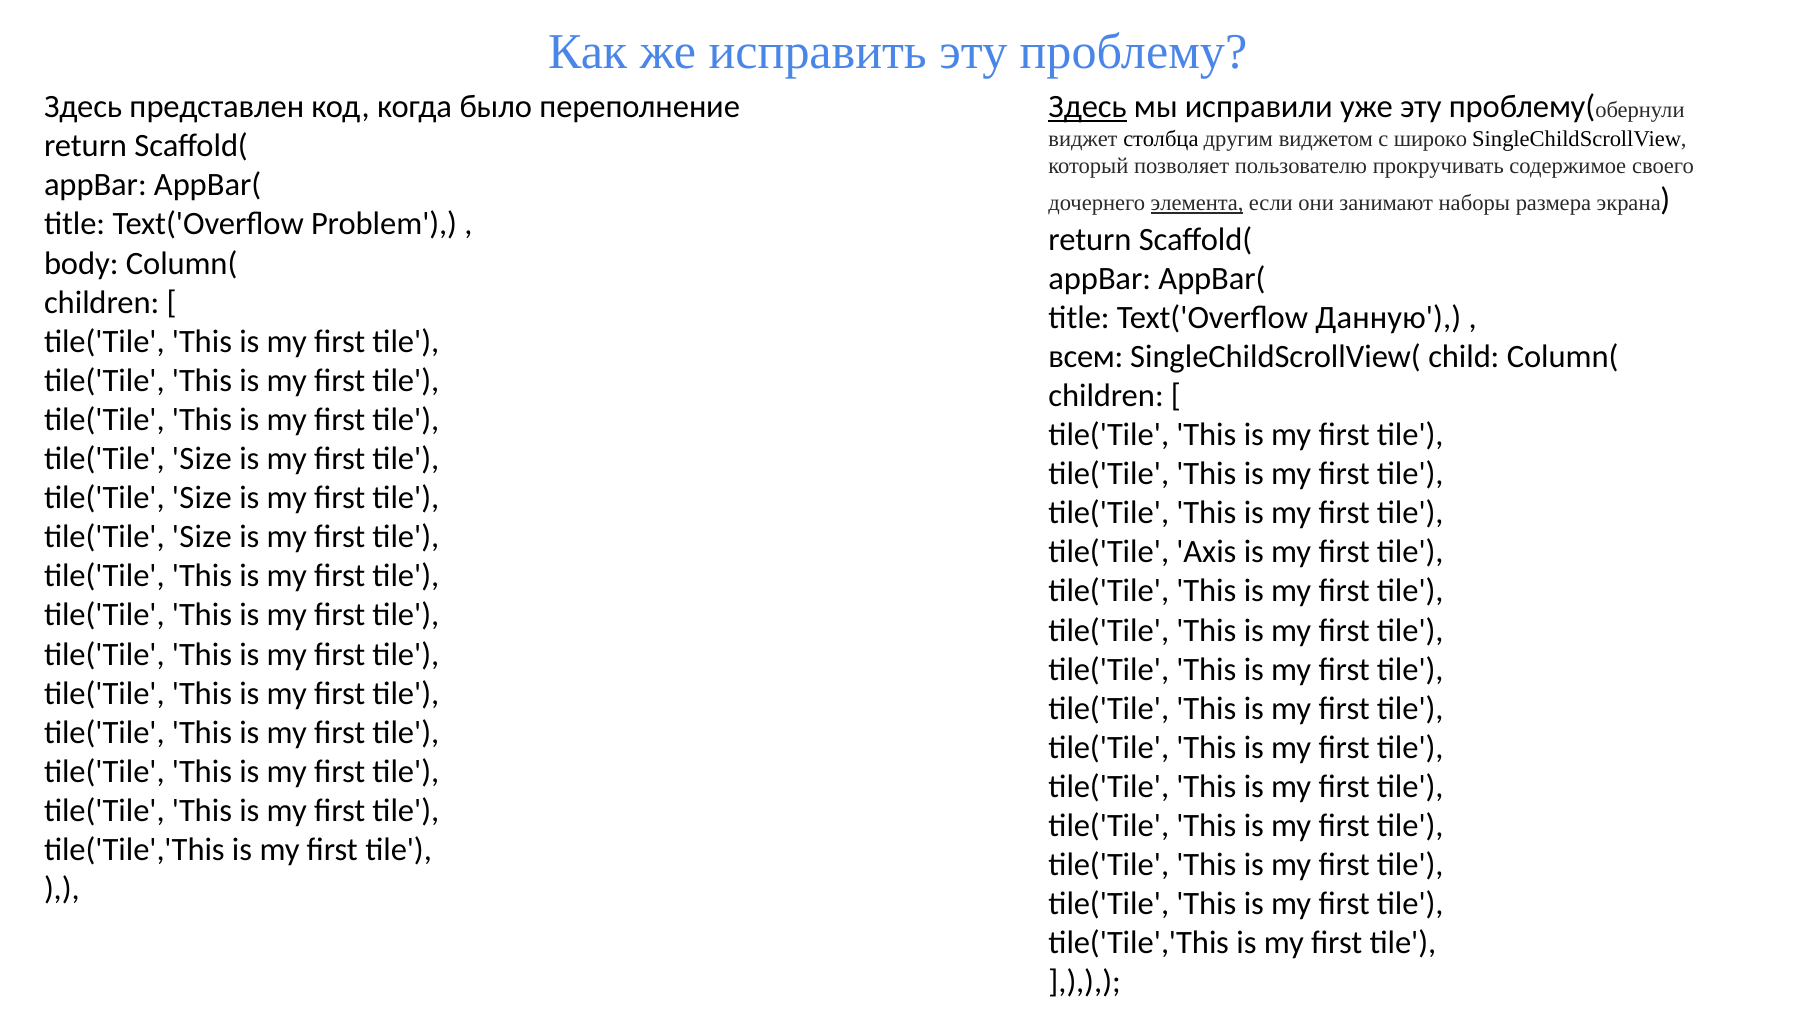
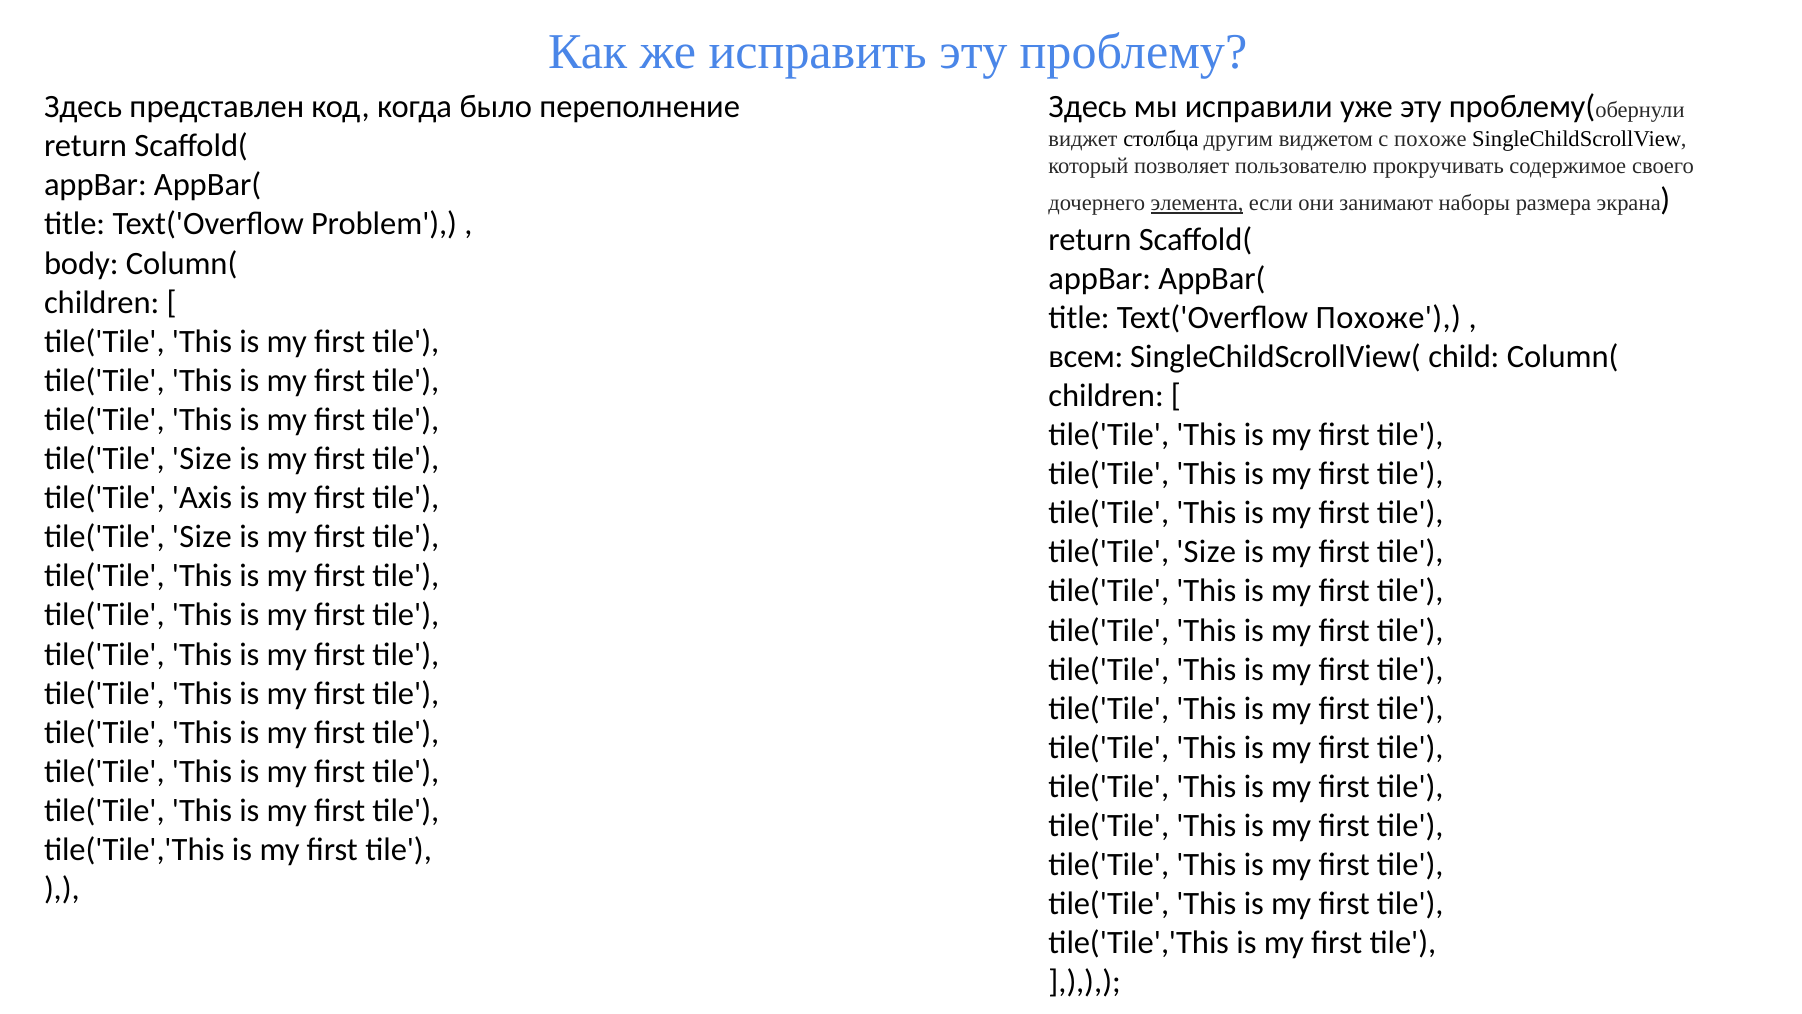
Здесь underline: present -> none (1088, 107)
с широко: широко -> похоже (1430, 139)
Text('Overflow Данную: Данную -> Похоже (1388, 317)
Size: Size -> Axis (202, 498)
Axis: Axis -> Size (1206, 552)
